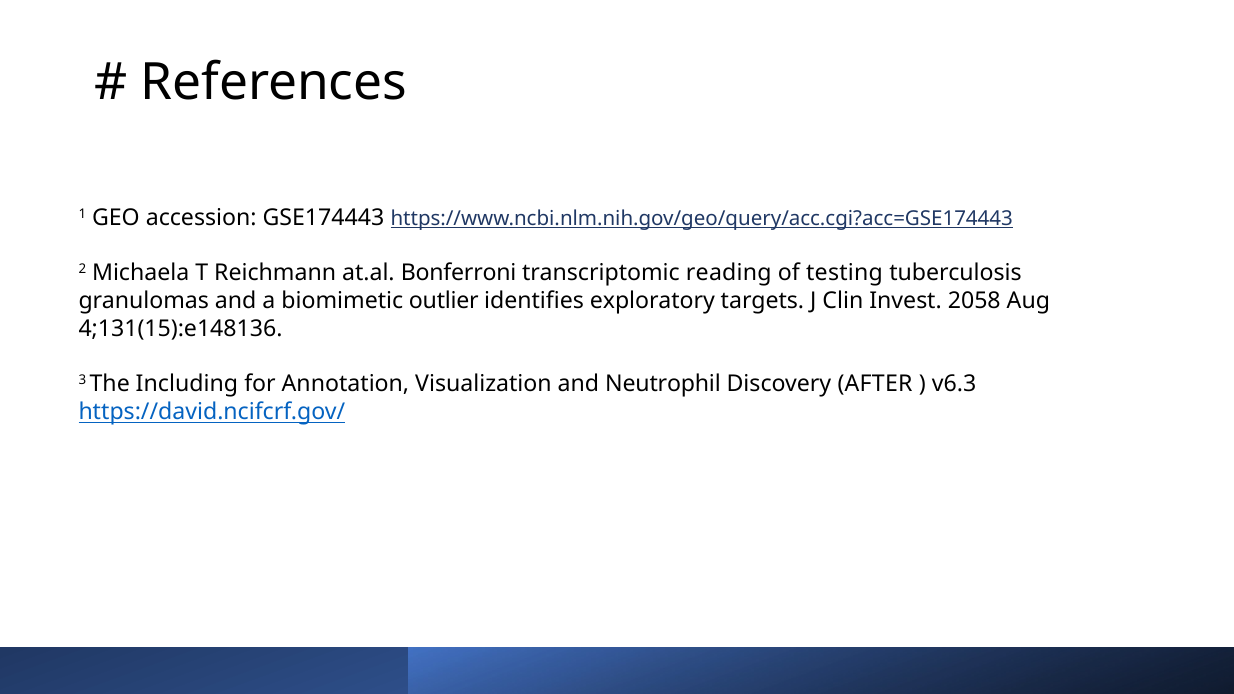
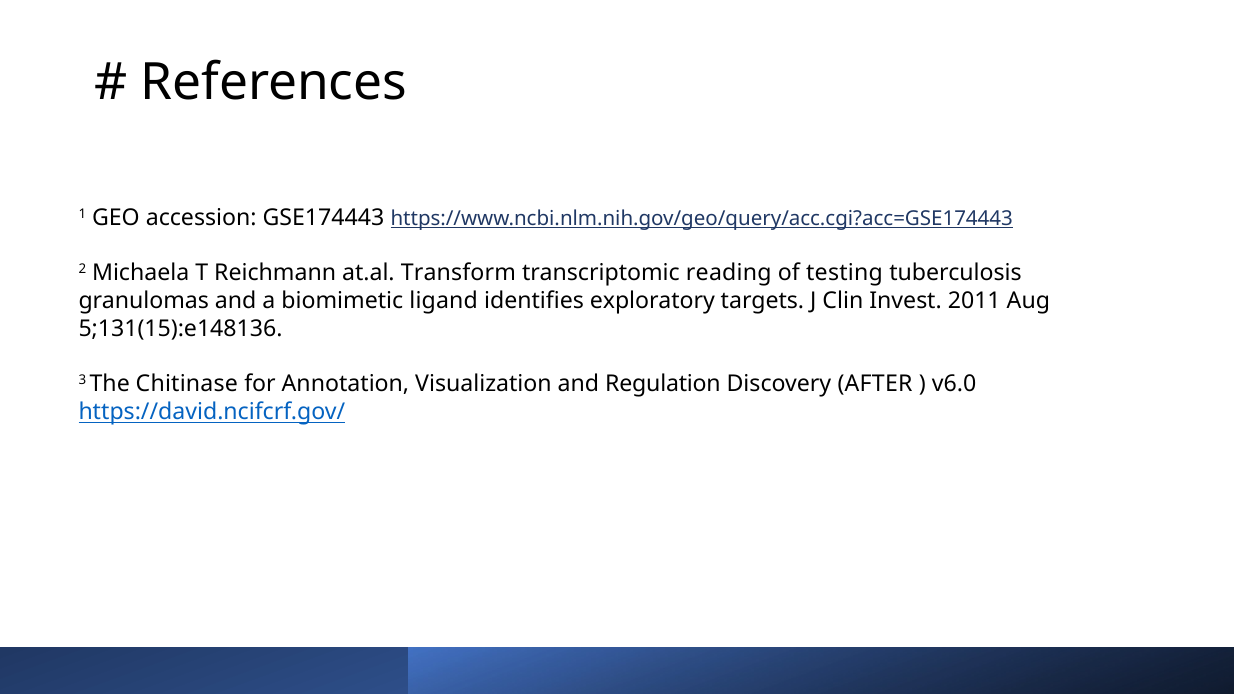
Bonferroni: Bonferroni -> Transform (458, 273)
outlier: outlier -> ligand (444, 301)
2058: 2058 -> 2011 (974, 301)
4;131(15):e148136: 4;131(15):e148136 -> 5;131(15):e148136 (181, 329)
Including: Including -> Chitinase (187, 384)
Neutrophil: Neutrophil -> Regulation (663, 384)
v6.3: v6.3 -> v6.0 (954, 384)
